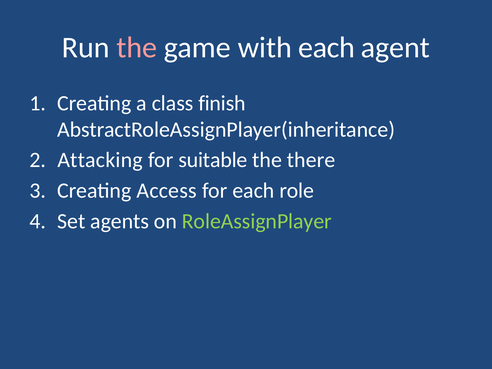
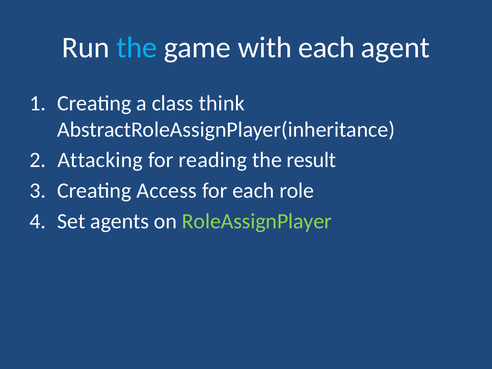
the colour: pink -> light blue (137, 48)
finish: finish -> think (222, 103)
suitable: suitable -> reading (213, 160)
there: there -> result (311, 160)
